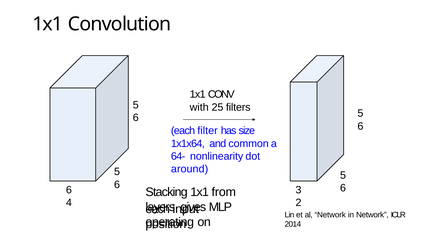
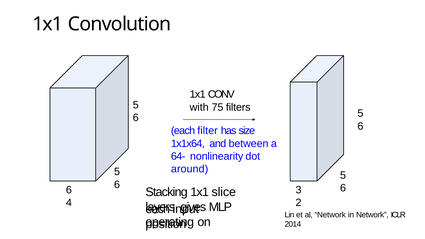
25: 25 -> 75 (217, 107)
common: common -> between (249, 144)
from: from -> slice (224, 192)
